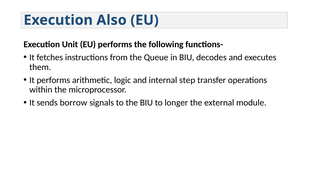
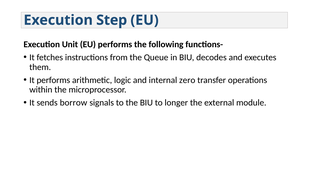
Also: Also -> Step (112, 20)
step: step -> zero (187, 80)
